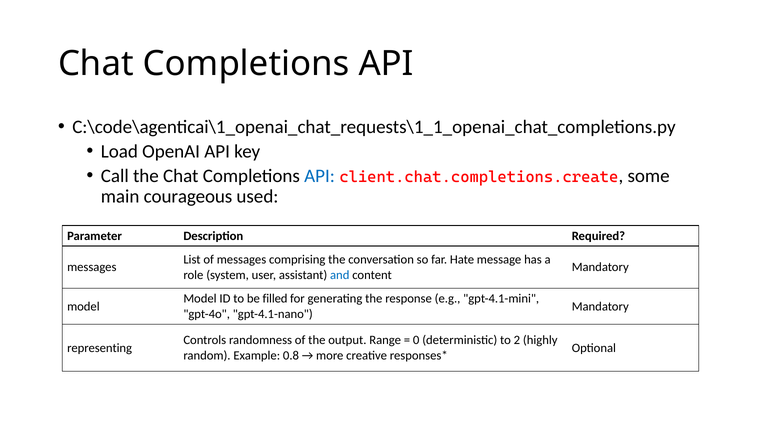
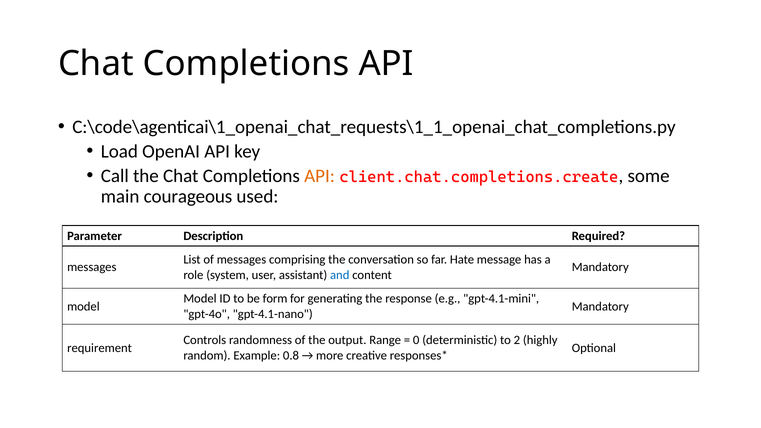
API colour: blue -> orange (320, 176)
filled: filled -> form (275, 299)
representing: representing -> requirement (100, 348)
